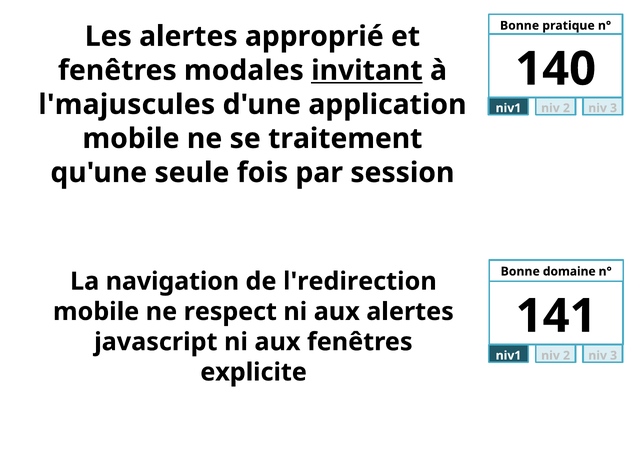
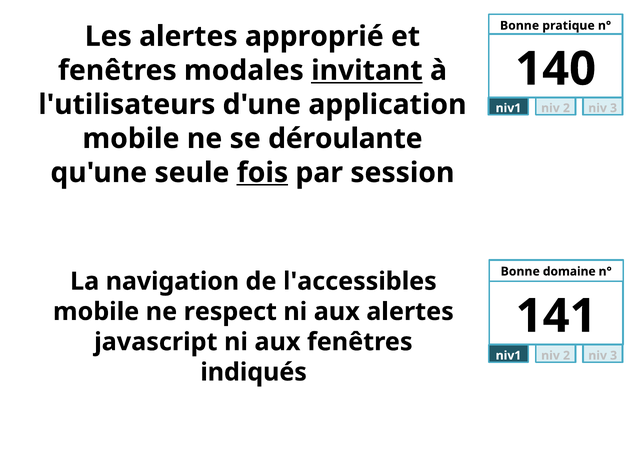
l'majuscules: l'majuscules -> l'utilisateurs (127, 104)
traitement: traitement -> déroulante (345, 138)
fois underline: none -> present (262, 173)
l'redirection: l'redirection -> l'accessibles (360, 281)
explicite: explicite -> indiqués (254, 372)
